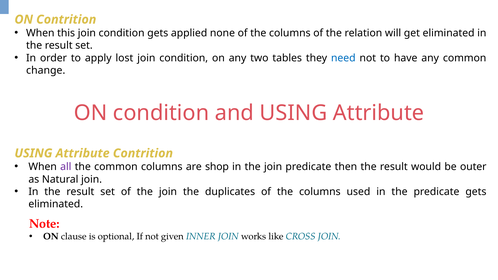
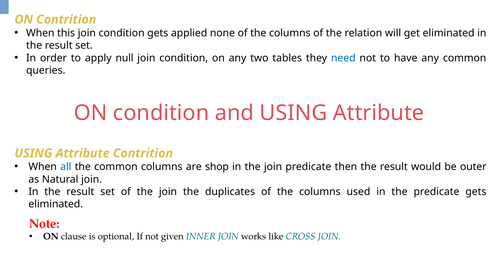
lost: lost -> null (124, 58)
change: change -> queries (46, 70)
all colour: purple -> blue (66, 167)
